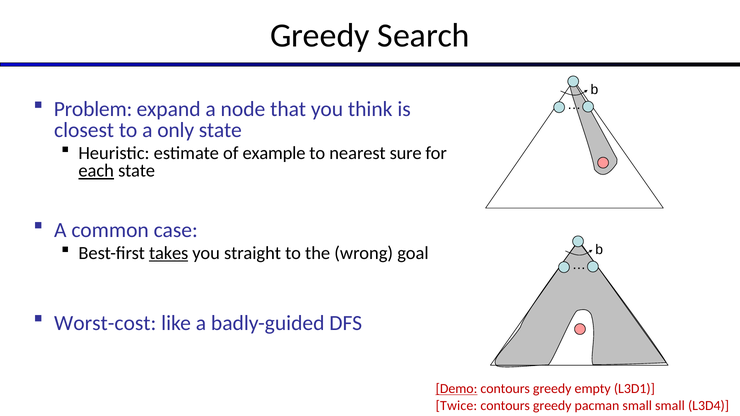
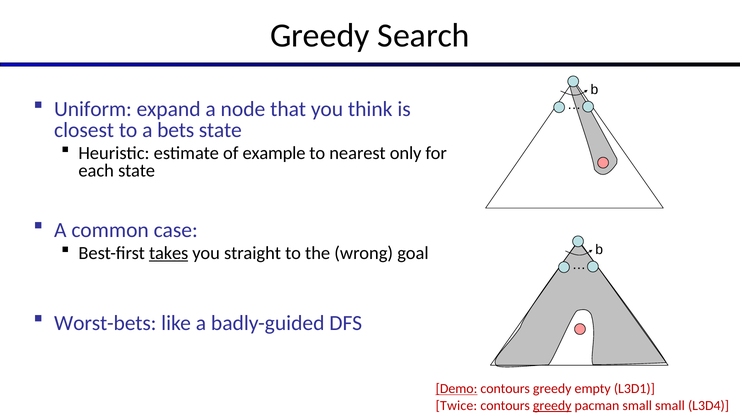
Problem: Problem -> Uniform (93, 109)
only: only -> bets (176, 130)
sure: sure -> only (406, 153)
each underline: present -> none (96, 171)
Worst-cost: Worst-cost -> Worst-bets (105, 323)
greedy underline: none -> present (552, 406)
